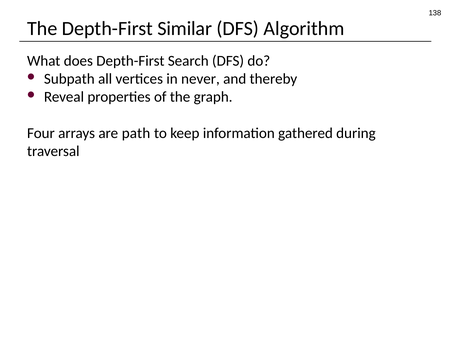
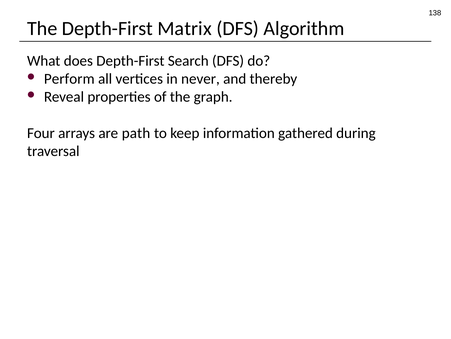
Similar: Similar -> Matrix (185, 28)
Subpath: Subpath -> Perform (69, 79)
